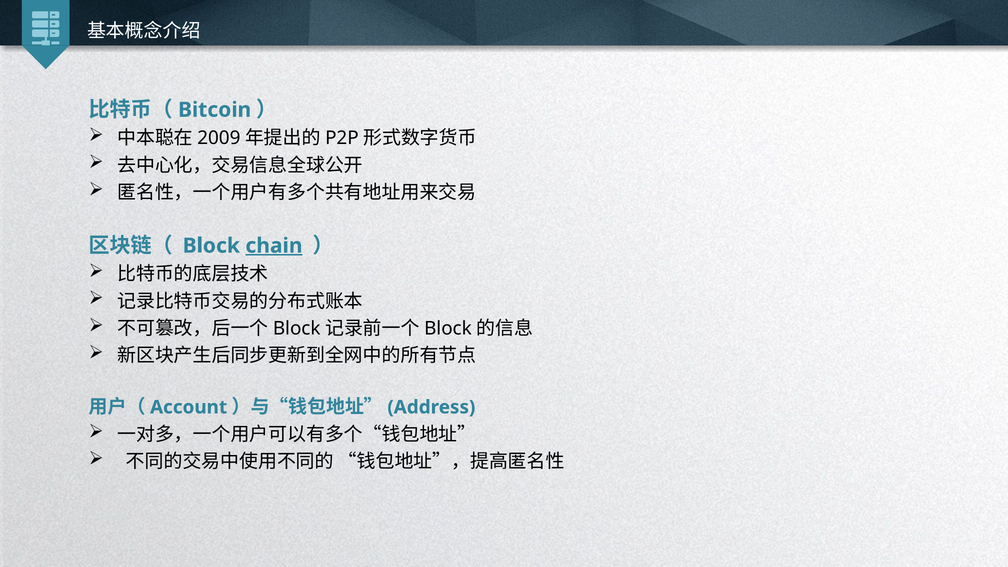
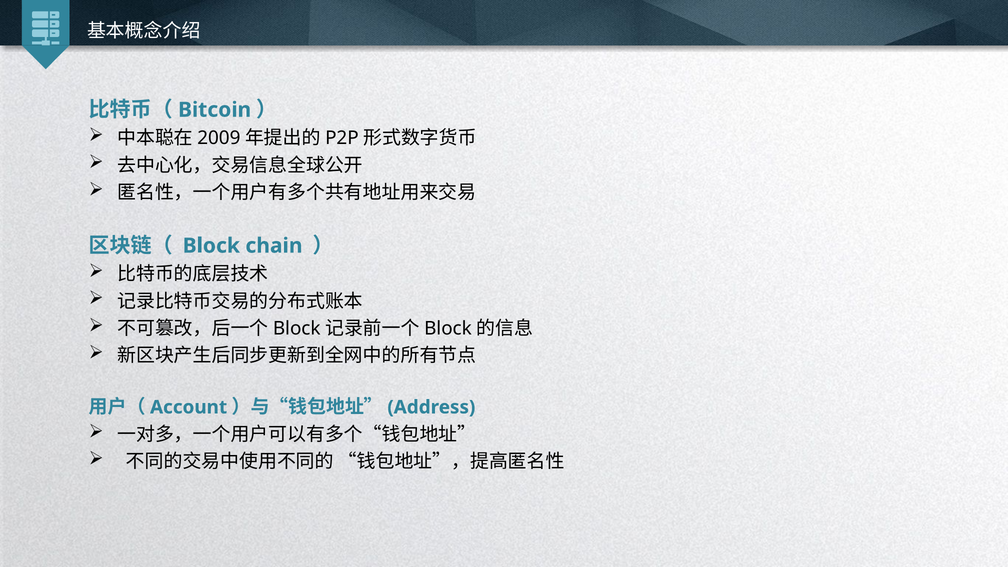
chain underline: present -> none (274, 246)
